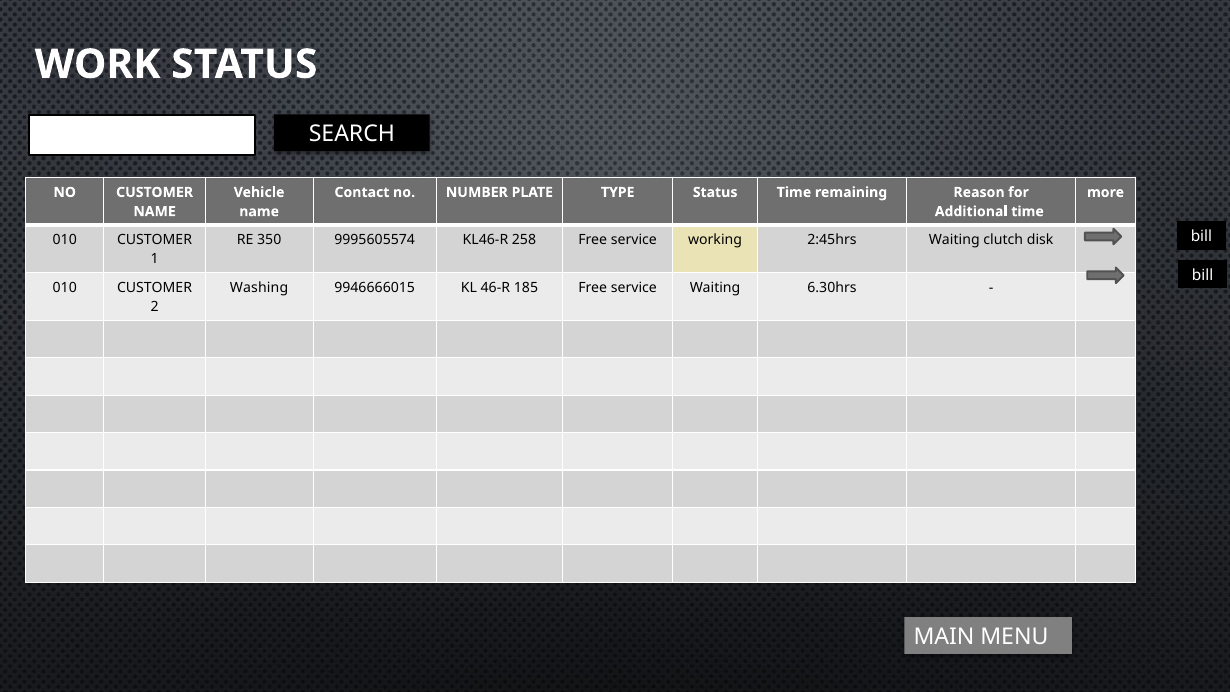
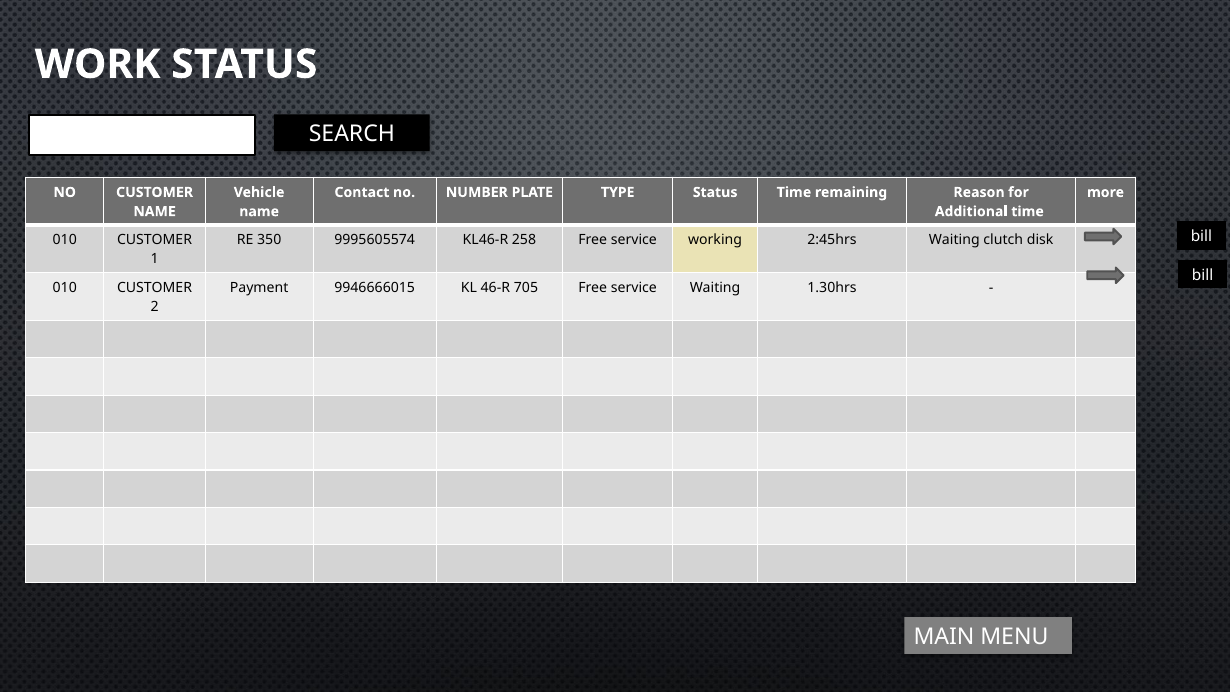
Washing: Washing -> Payment (259, 288)
185: 185 -> 705 (526, 288)
6.30hrs: 6.30hrs -> 1.30hrs (832, 288)
